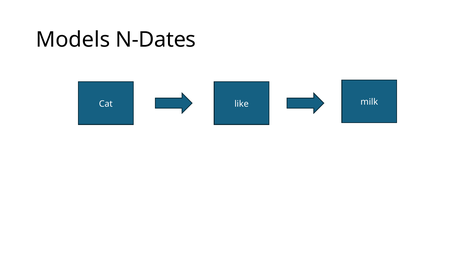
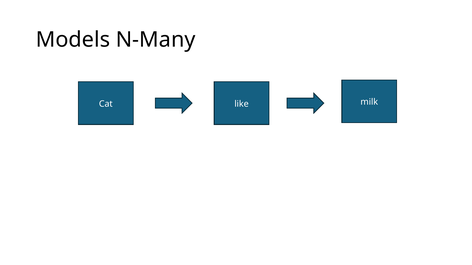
N-Dates: N-Dates -> N-Many (156, 40)
